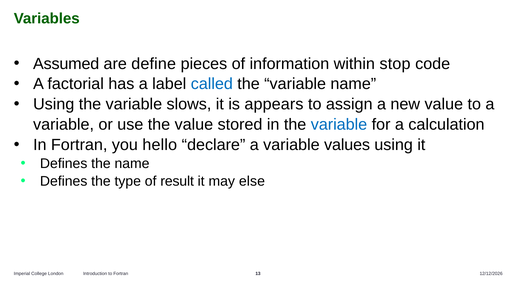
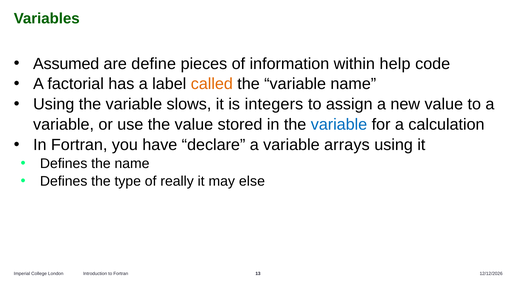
stop: stop -> help (395, 64)
called colour: blue -> orange (212, 84)
appears: appears -> integers (274, 104)
hello: hello -> have (160, 145)
values: values -> arrays (347, 145)
result: result -> really (177, 181)
